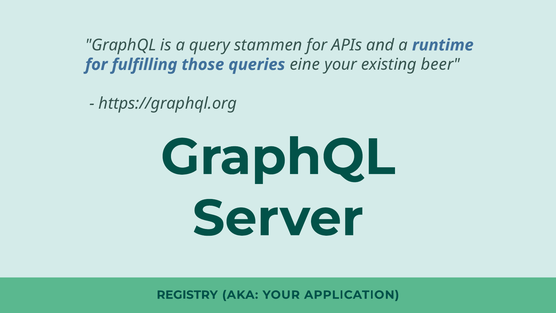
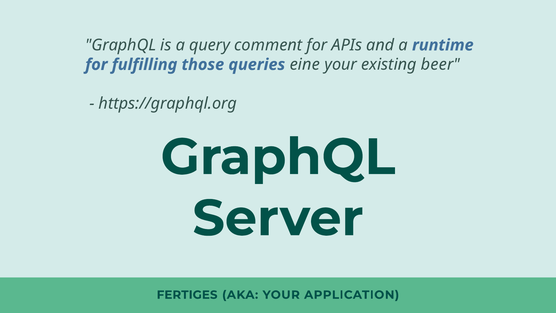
stammen: stammen -> comment (268, 45)
REGISTRY: REGISTRY -> FERTIGES (187, 295)
